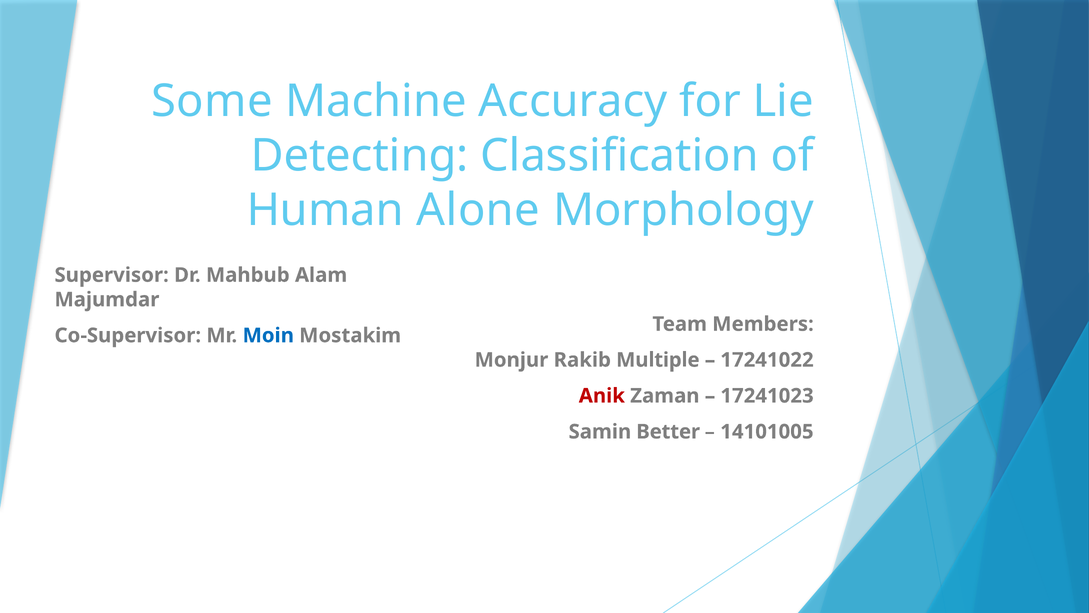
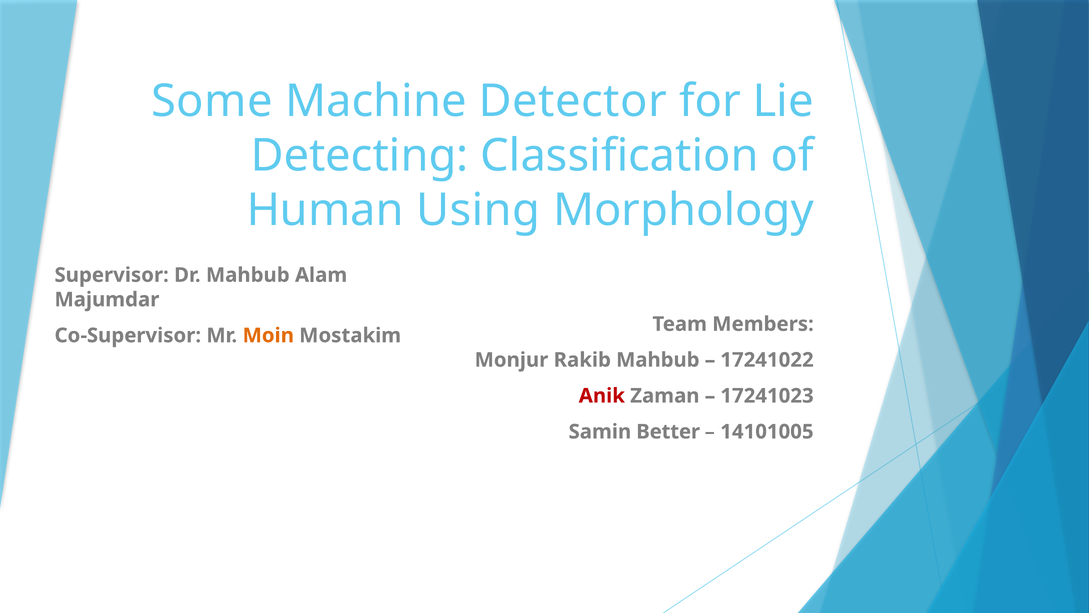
Accuracy: Accuracy -> Detector (573, 101)
Alone: Alone -> Using (478, 210)
Moin colour: blue -> orange (268, 335)
Rakib Multiple: Multiple -> Mahbub (658, 360)
